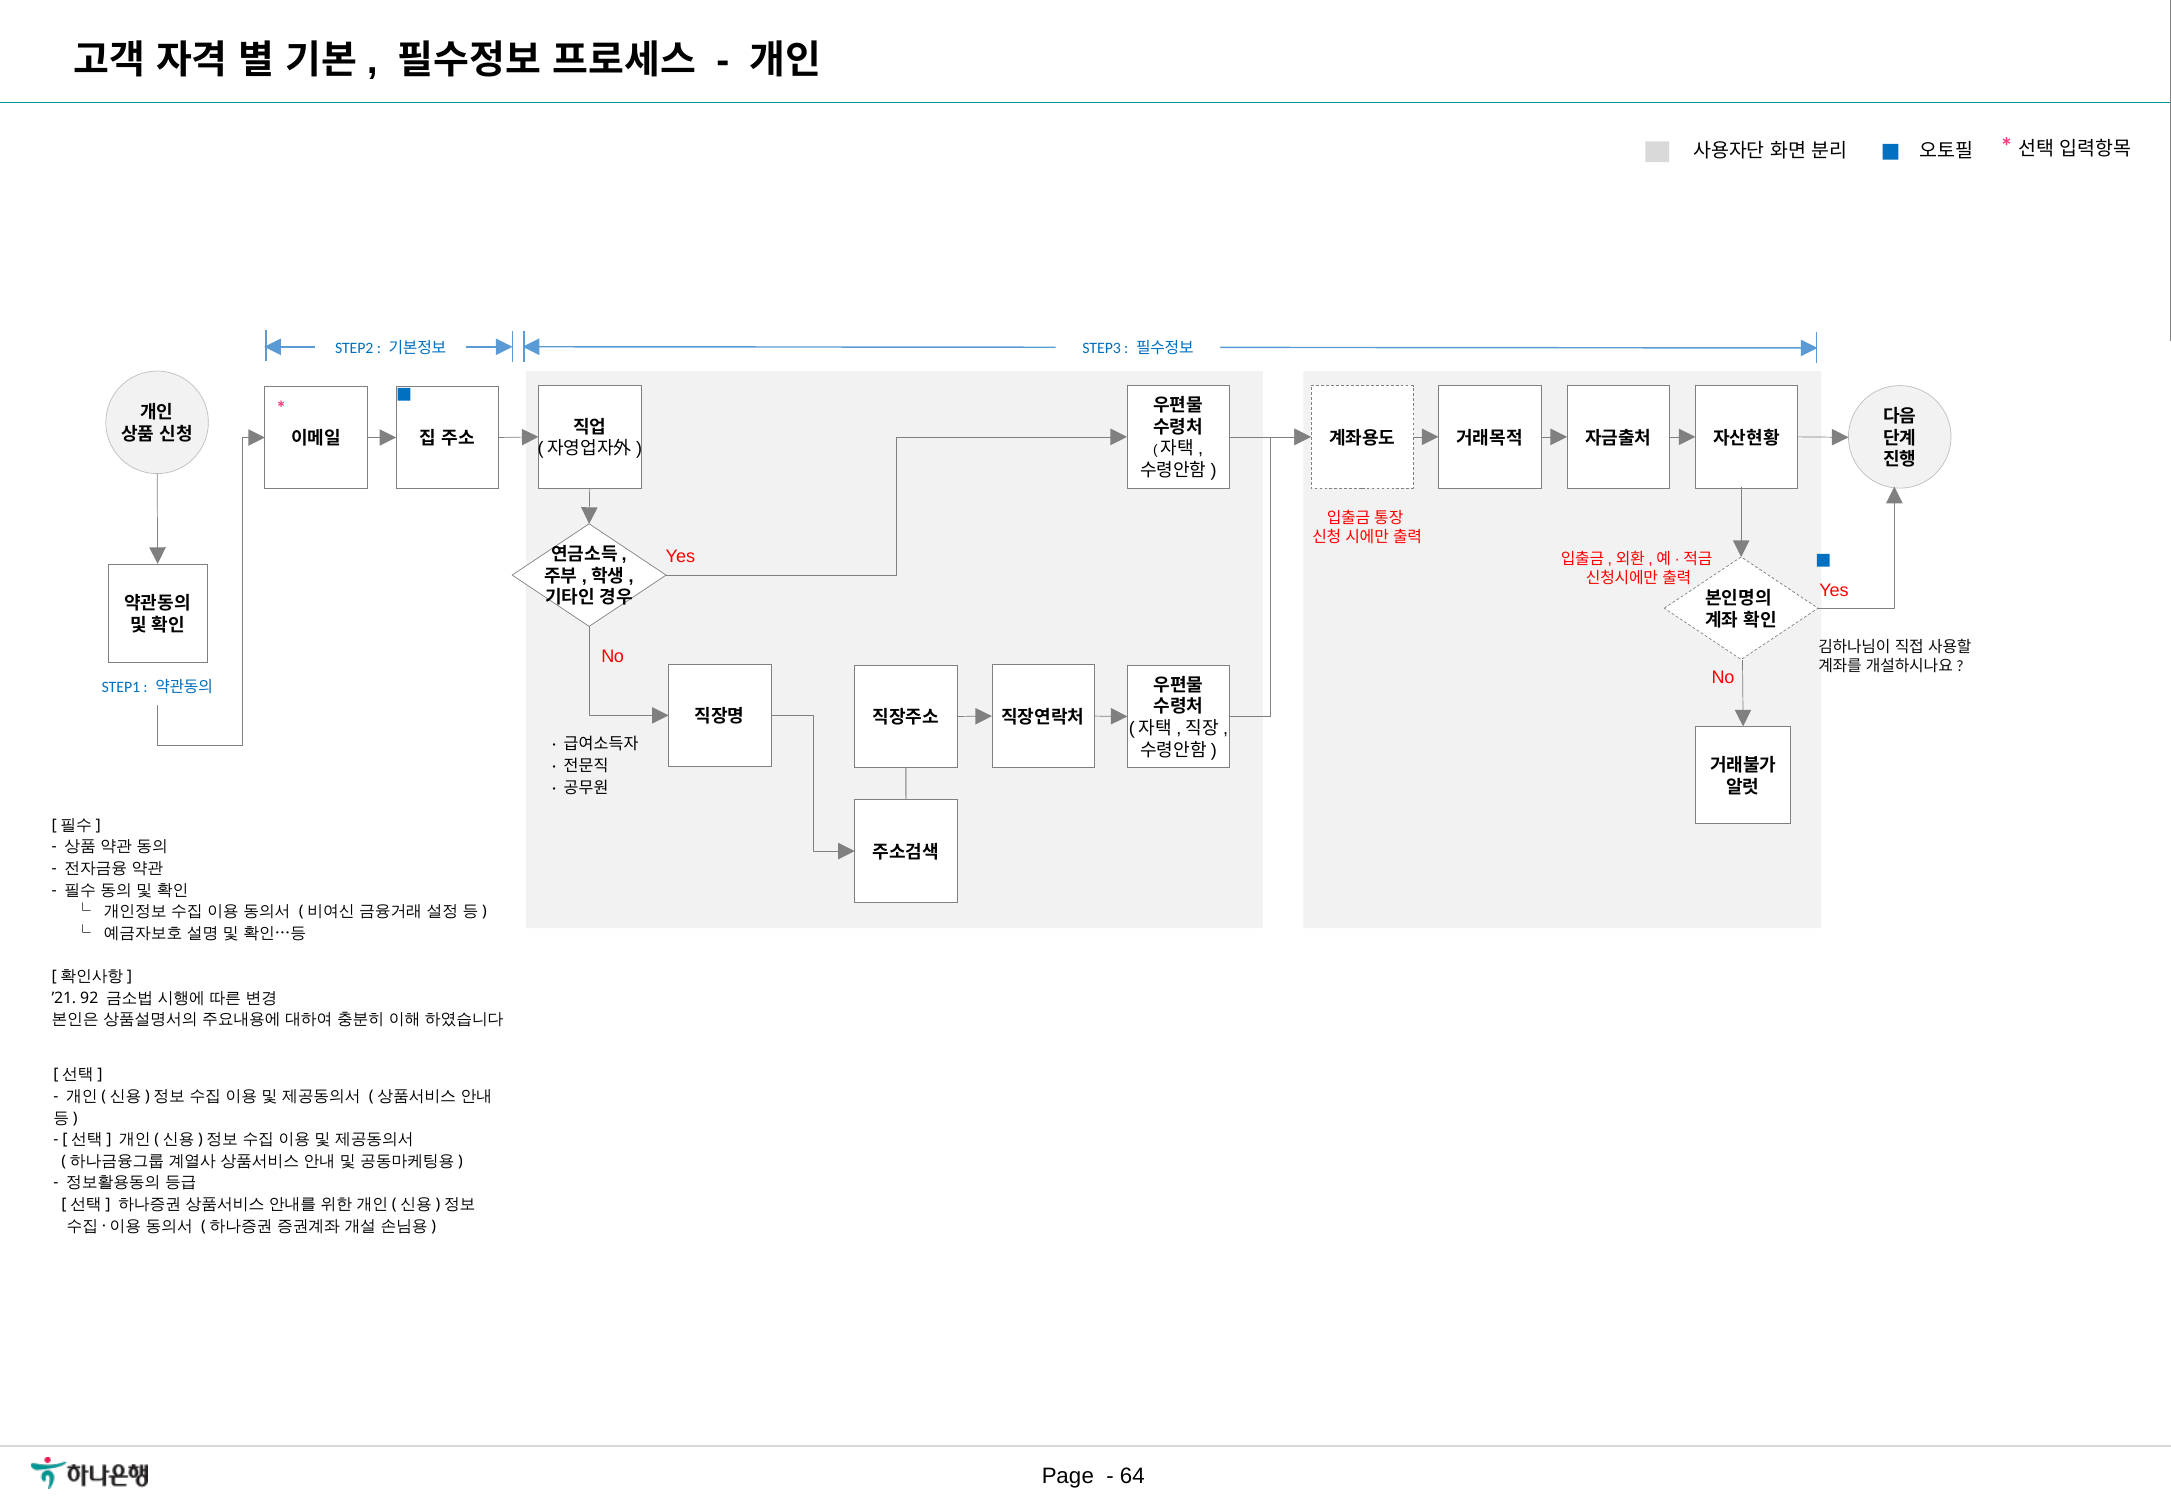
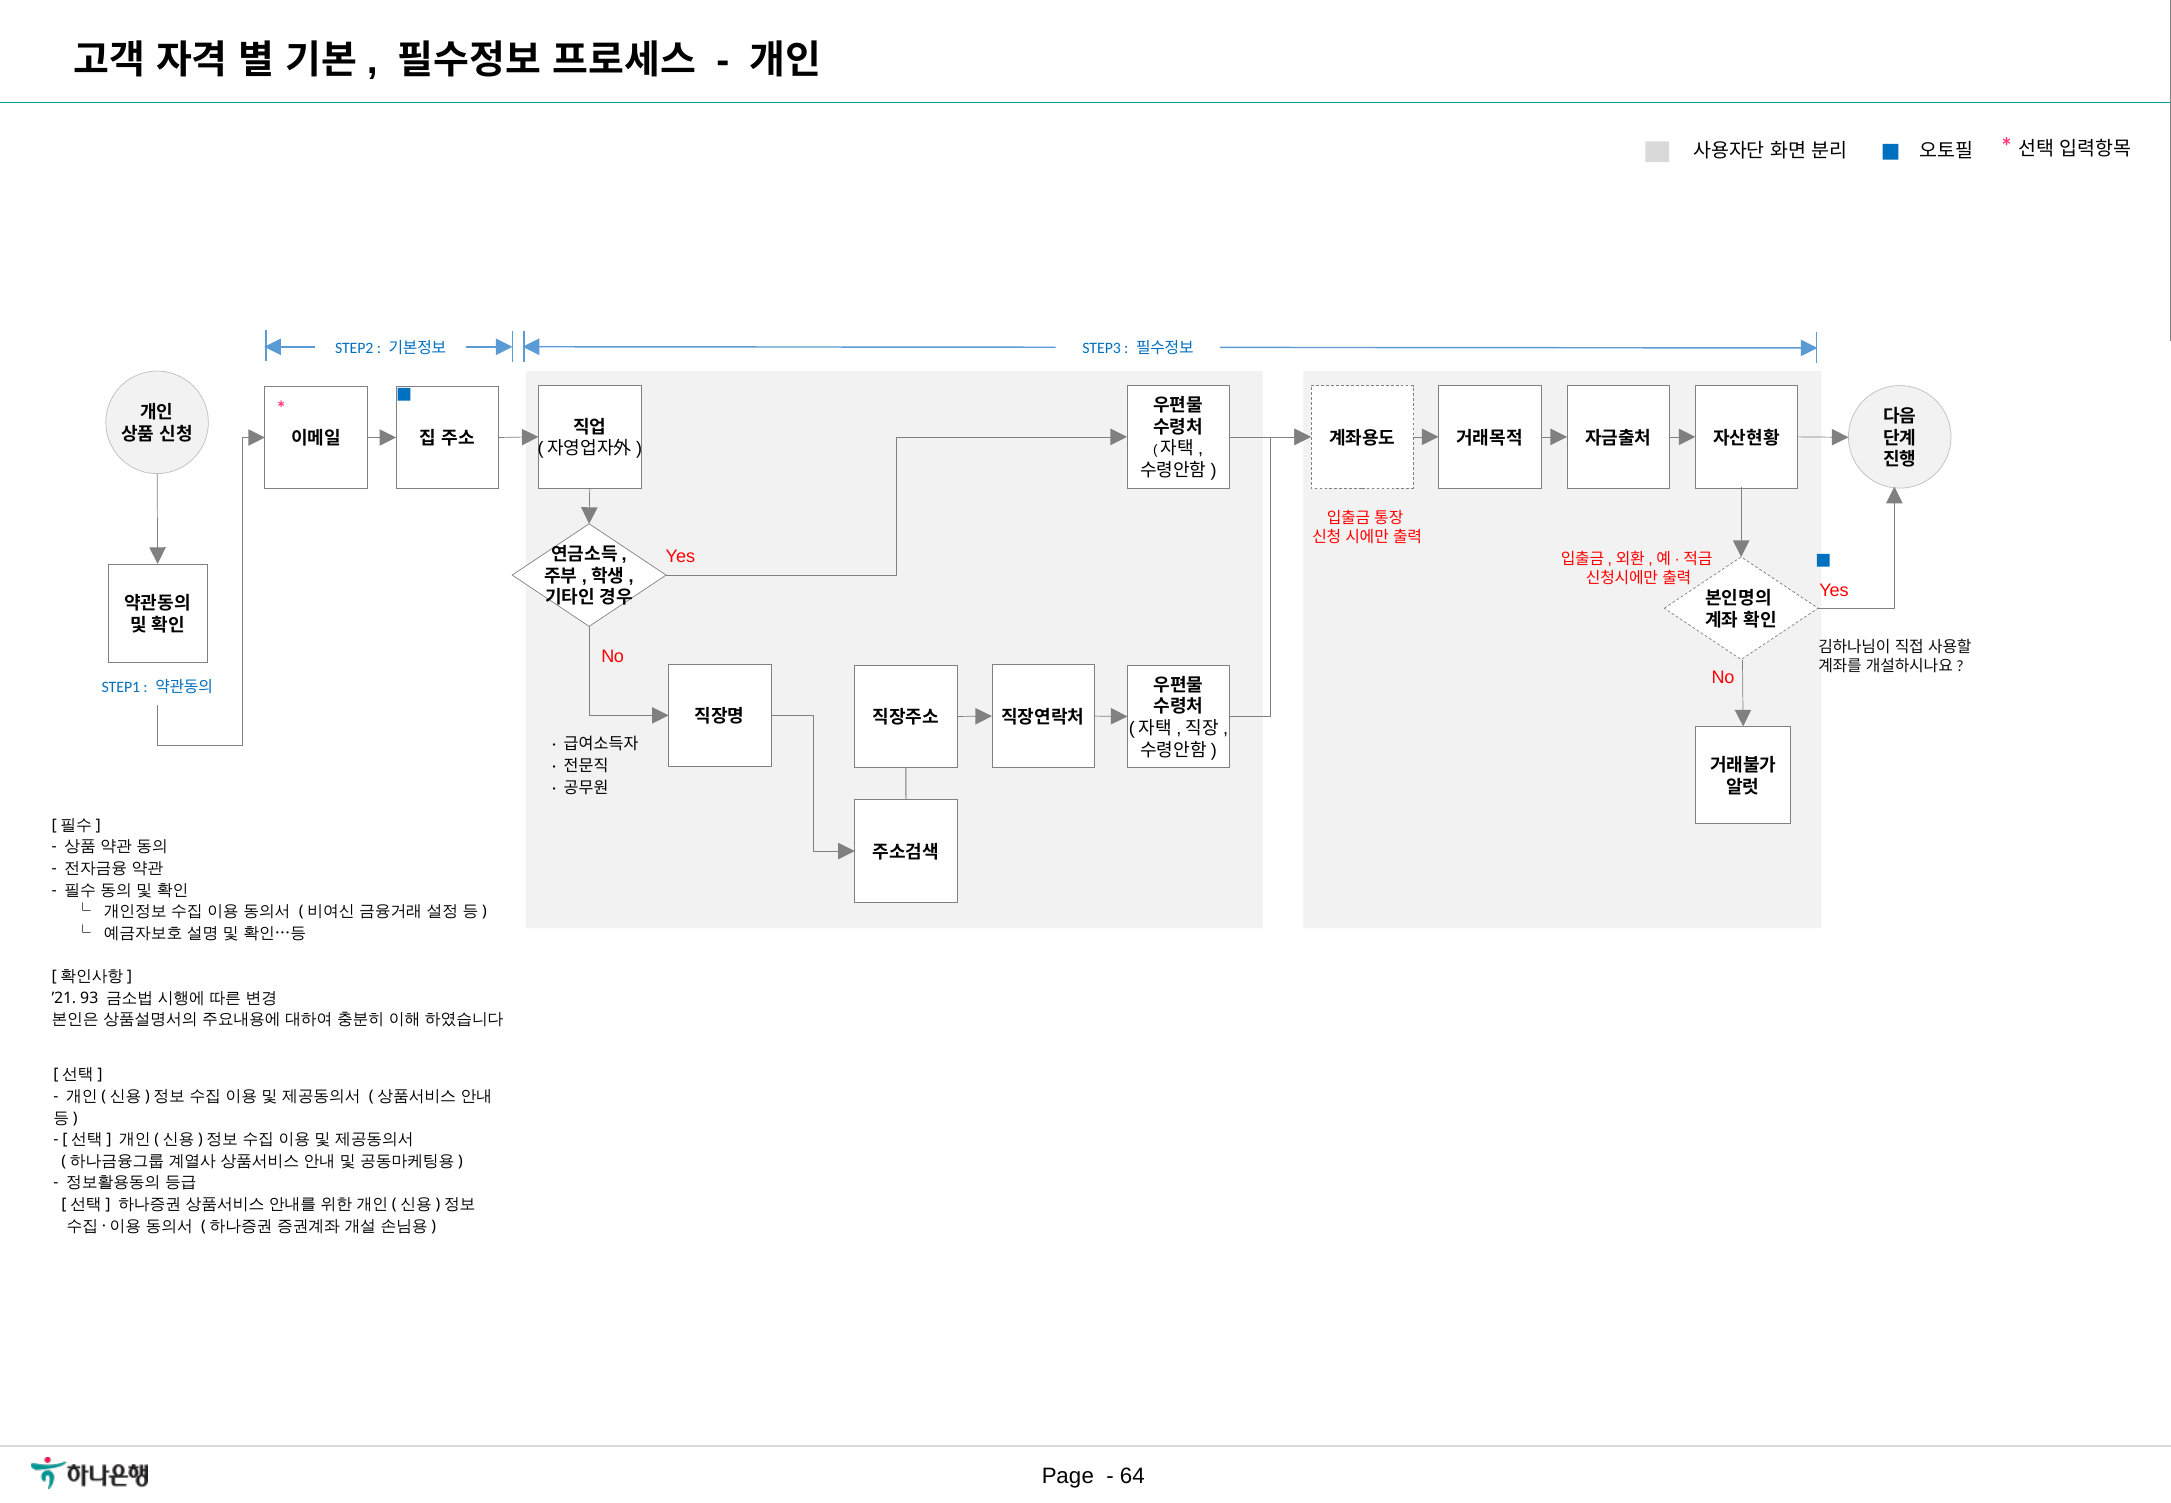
92: 92 -> 93 (89, 998)
